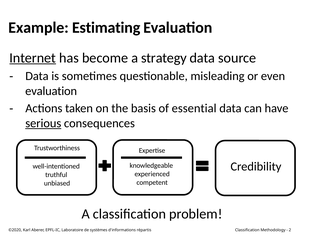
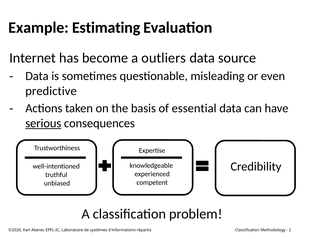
Internet underline: present -> none (33, 58)
strategy: strategy -> outliers (164, 58)
evaluation: evaluation -> predictive (51, 91)
